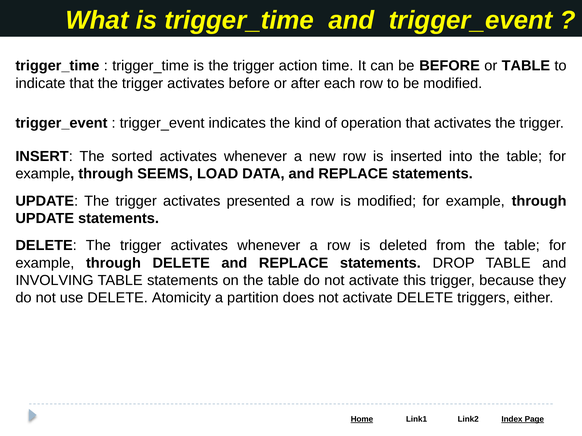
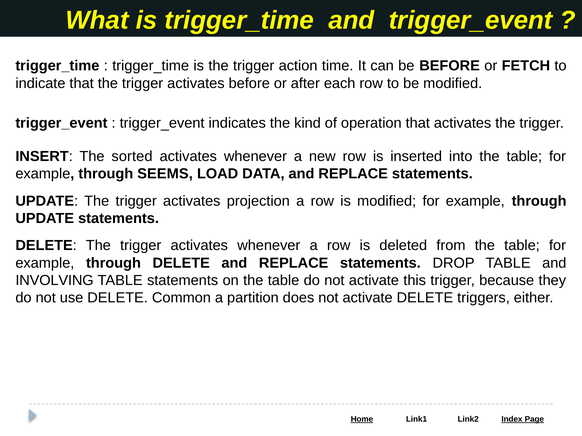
or TABLE: TABLE -> FETCH (526, 66)
presented: presented -> projection (258, 201)
Atomicity: Atomicity -> Common (181, 298)
